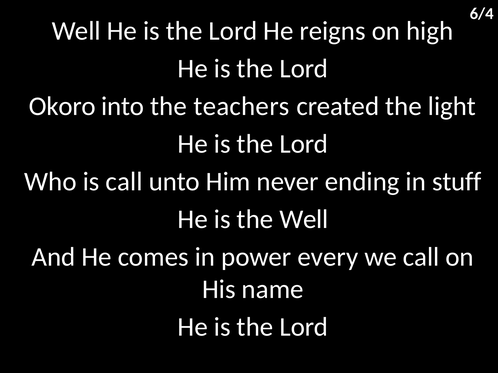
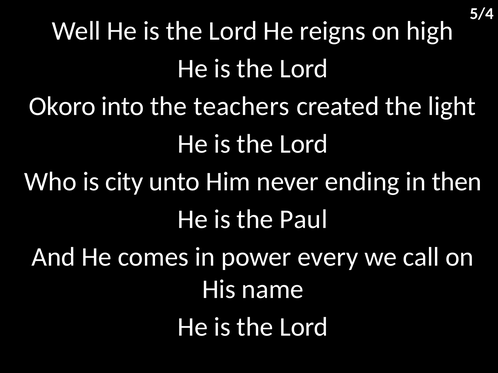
6/4: 6/4 -> 5/4 (482, 14)
is call: call -> city (124, 182)
stuff: stuff -> then (457, 182)
the Well: Well -> Paul (304, 220)
